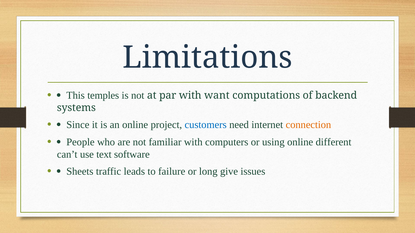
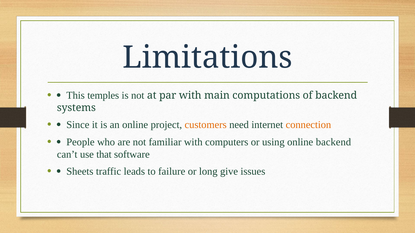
want: want -> main (217, 96)
customers colour: blue -> orange (206, 125)
online different: different -> backend (334, 142)
text: text -> that (104, 155)
